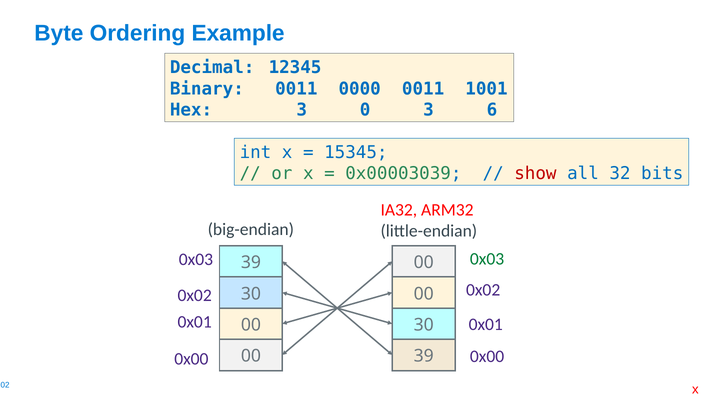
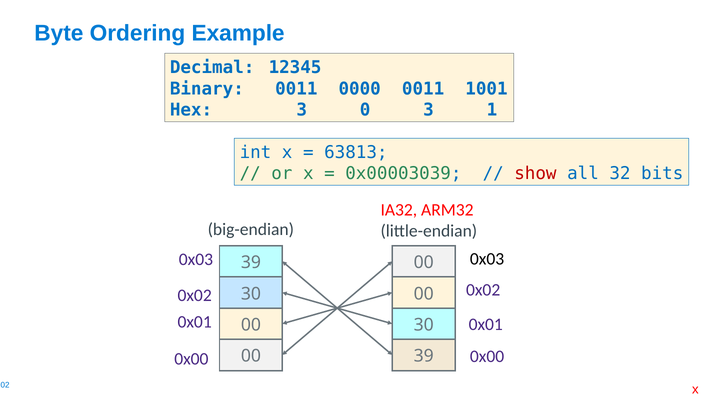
6: 6 -> 1 (492, 110)
15345: 15345 -> 63813 (356, 152)
0x03 colour: green -> black (487, 259)
